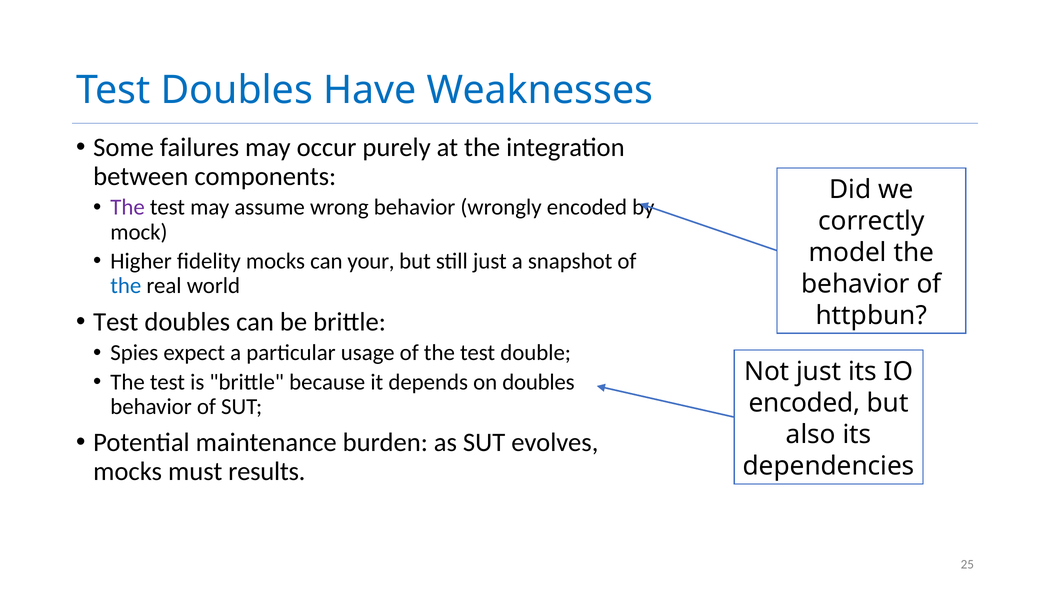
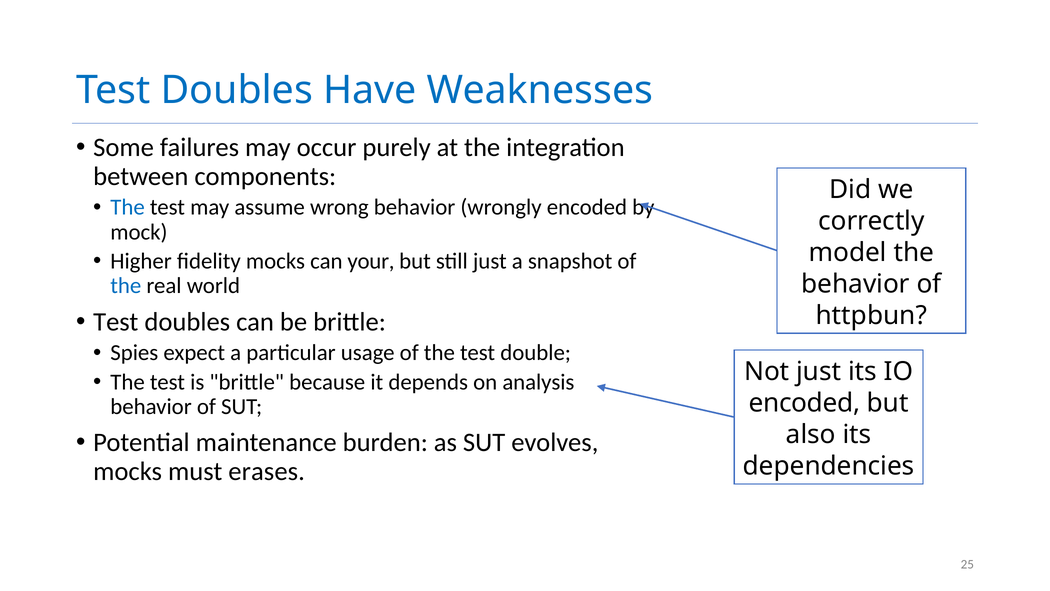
The colour: purple -> blue (128, 207)
on doubles: doubles -> analysis (538, 382)
results: results -> erases (267, 471)
